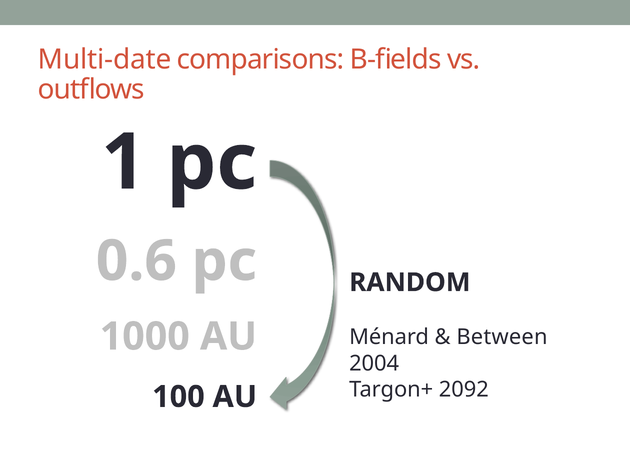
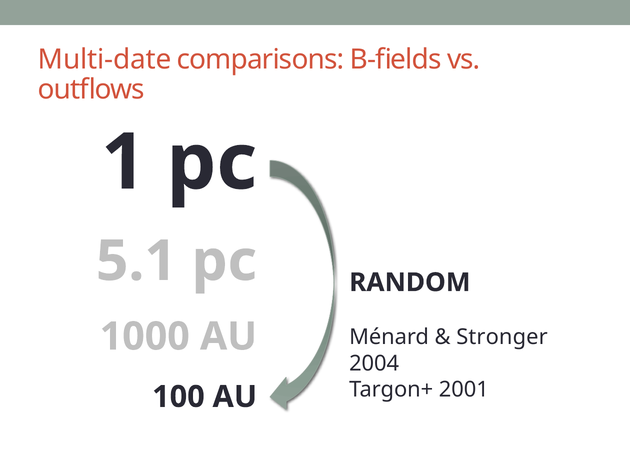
0.6: 0.6 -> 5.1 (136, 262)
Between: Between -> Stronger (502, 338)
2092: 2092 -> 2001 (464, 390)
